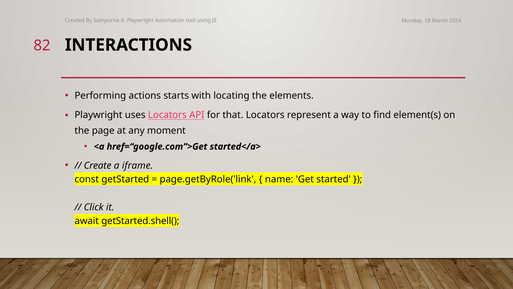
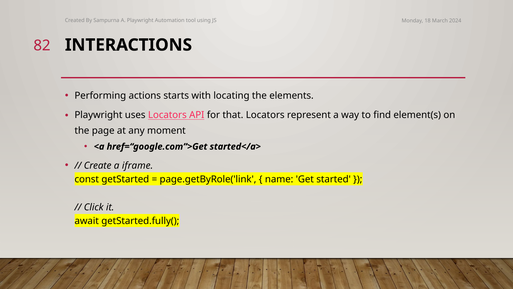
getStarted.shell(: getStarted.shell( -> getStarted.fully( (140, 221)
